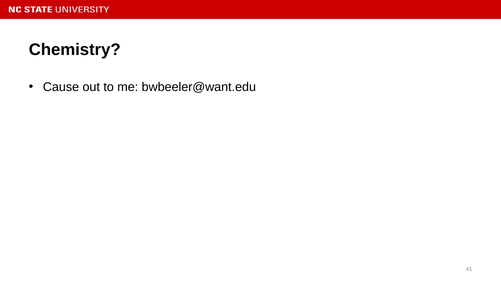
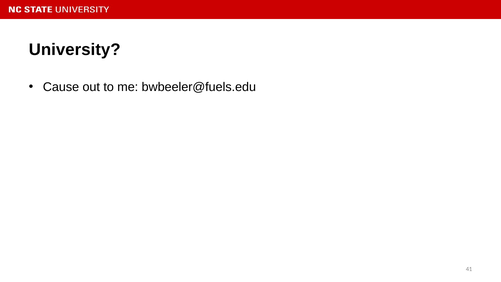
Chemistry: Chemistry -> University (75, 50)
bwbeeler@want.edu: bwbeeler@want.edu -> bwbeeler@fuels.edu (199, 87)
